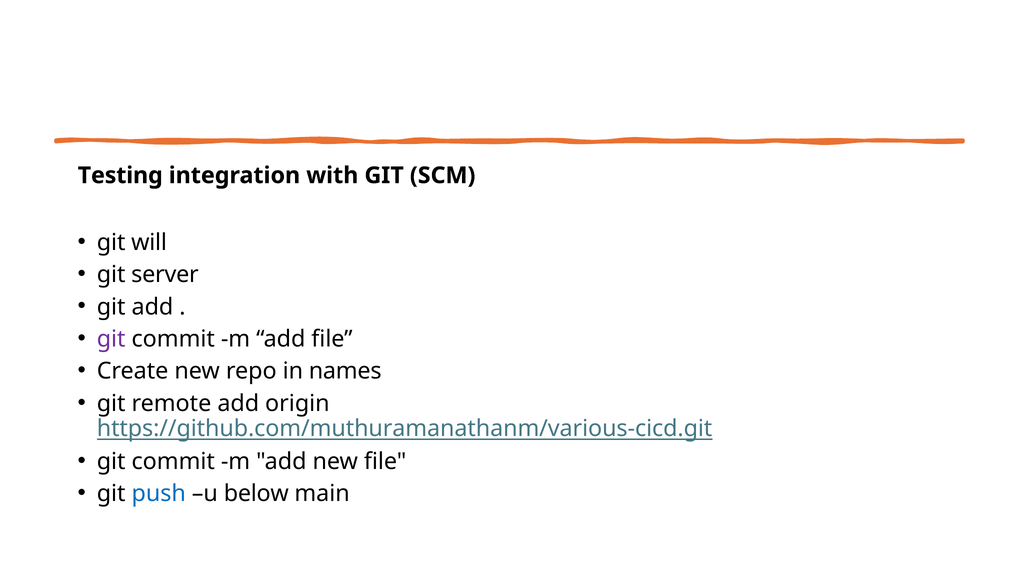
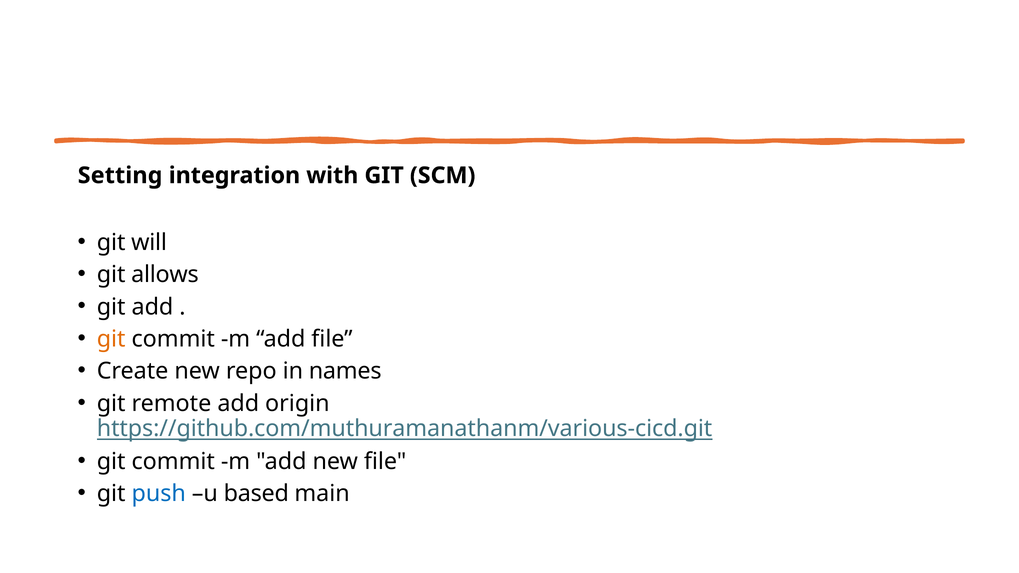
Testing: Testing -> Setting (120, 176)
server: server -> allows (165, 275)
git colour: purple -> orange (111, 339)
below: below -> based (256, 494)
